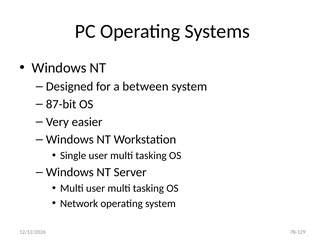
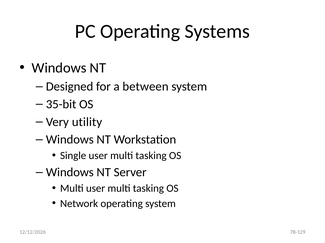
87-bit: 87-bit -> 35-bit (61, 105)
easier: easier -> utility (87, 122)
